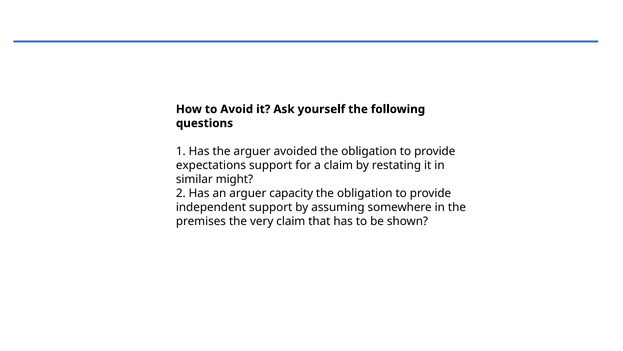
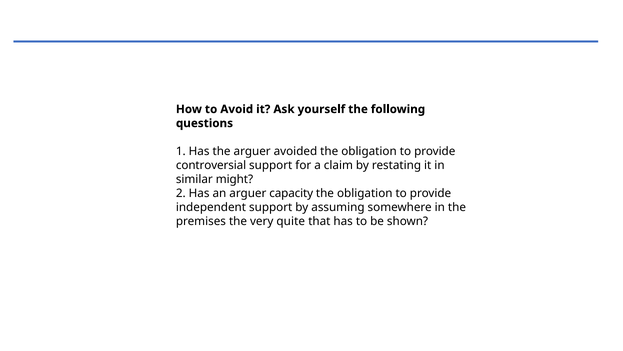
expectations: expectations -> controversial (211, 165)
very claim: claim -> quite (291, 221)
